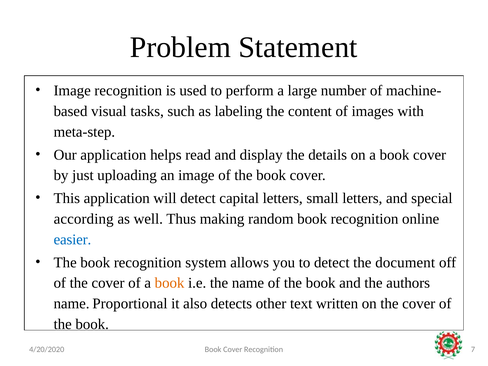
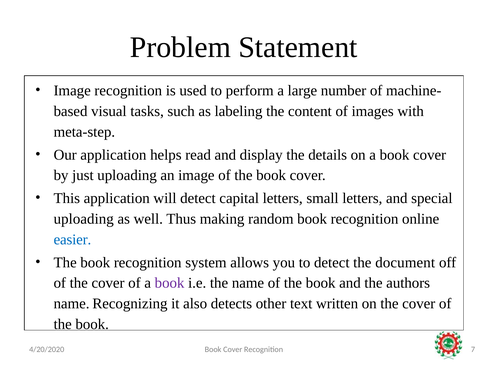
according: according -> uploading (84, 219)
book colour: orange -> purple (170, 283)
Proportional: Proportional -> Recognizing (130, 304)
